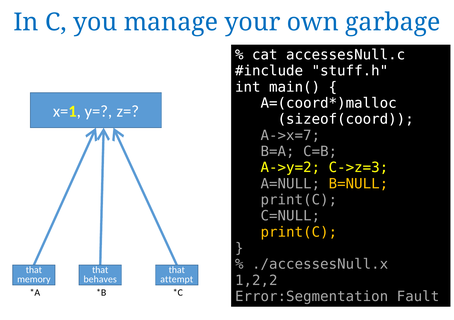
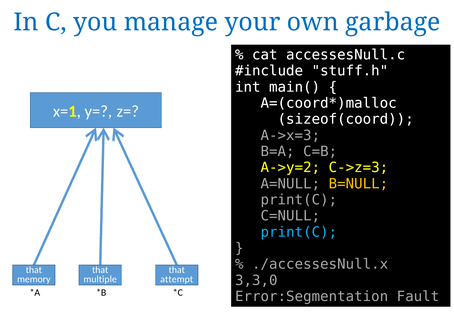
A->x=7: A->x=7 -> A->x=3 (290, 135)
print(C colour: yellow -> light blue (299, 232)
1,2,2: 1,2,2 -> 3,3,0 (256, 280)
behaves: behaves -> multiple (100, 279)
